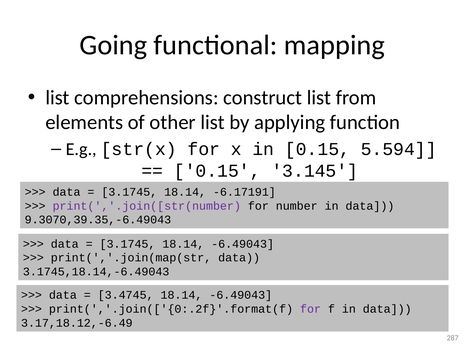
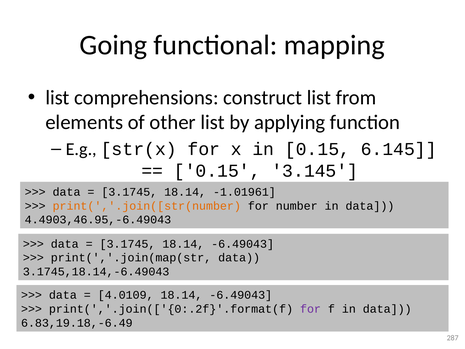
5.594: 5.594 -> 6.145 (399, 149)
-6.17191: -6.17191 -> -1.01961 (244, 192)
print(','.join([str(number colour: purple -> orange (147, 206)
9.3070,39.35,-6.49043: 9.3070,39.35,-6.49043 -> 4.4903,46.95,-6.49043 (98, 220)
3.4745: 3.4745 -> 4.0109 (126, 295)
3.17,18.12,-6.49: 3.17,18.12,-6.49 -> 6.83,19.18,-6.49 (77, 323)
